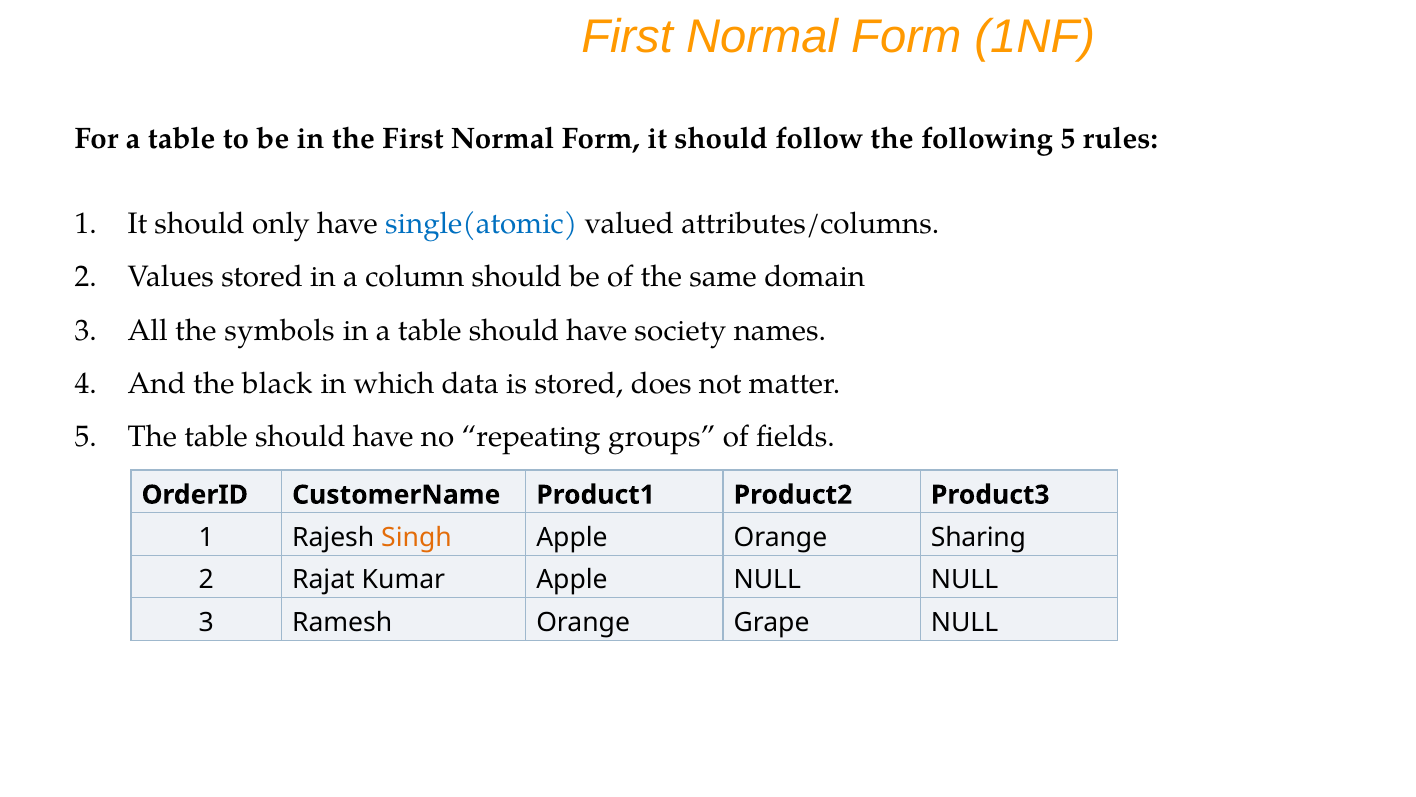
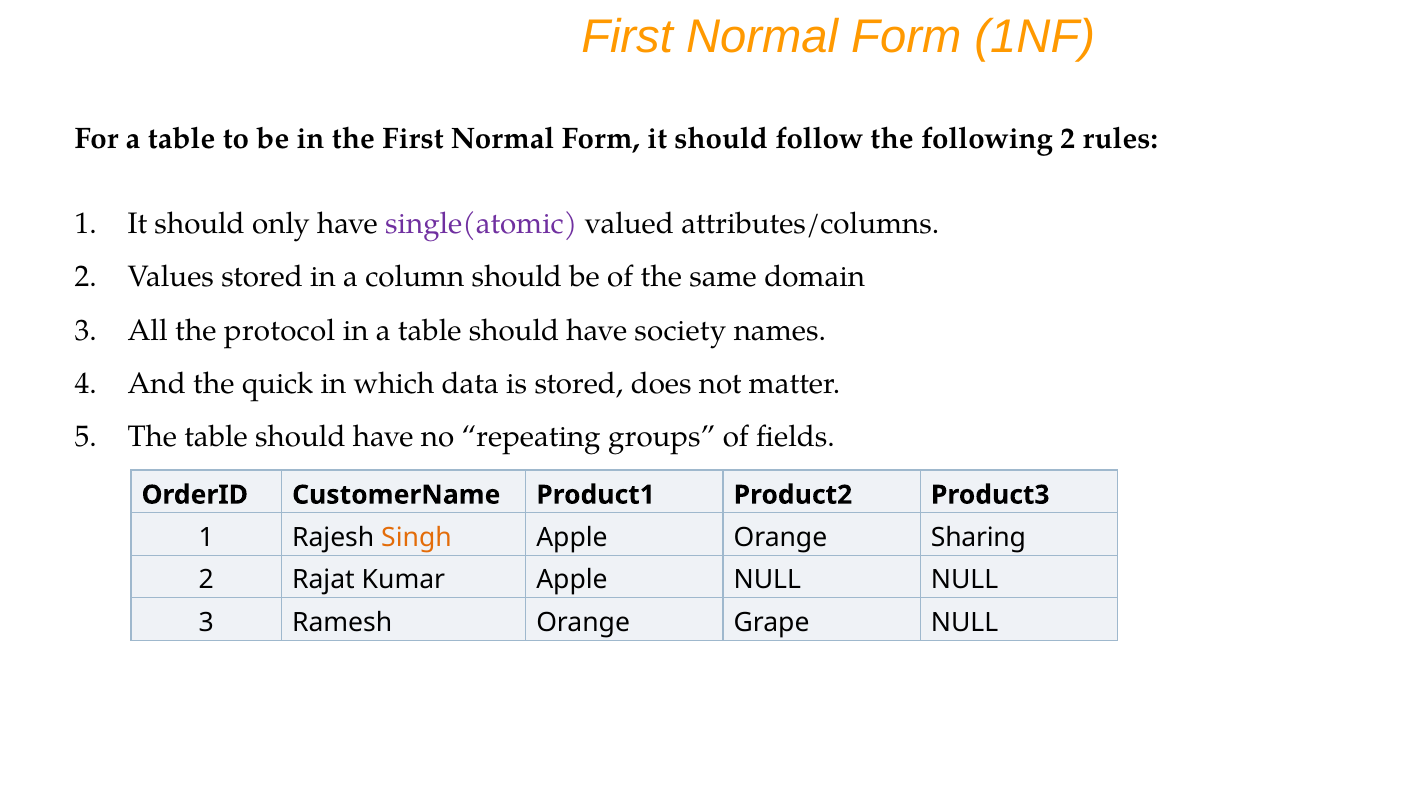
following 5: 5 -> 2 (1068, 139)
single(atomic colour: blue -> purple (481, 224)
symbols: symbols -> protocol (280, 330)
black: black -> quick (278, 383)
